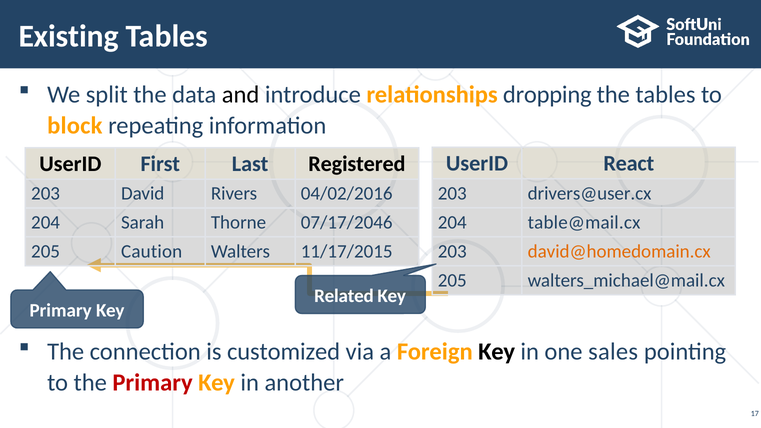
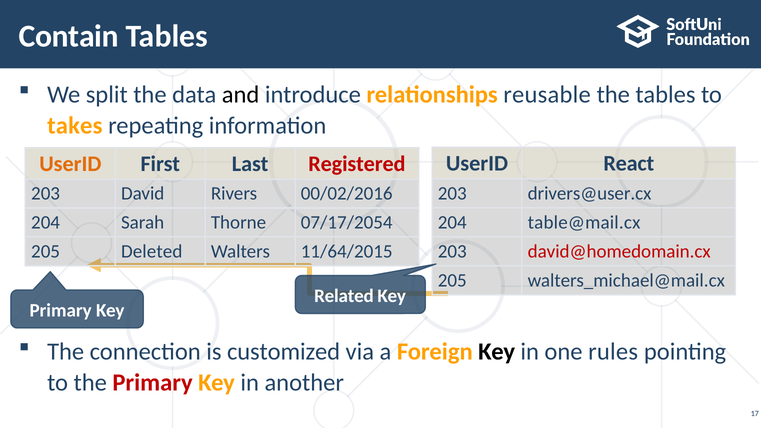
Existing: Existing -> Contain (69, 36)
dropping: dropping -> reusable (547, 95)
block: block -> takes (75, 126)
UserID colour: black -> orange (70, 164)
Registered colour: black -> red (357, 164)
04/02/2016: 04/02/2016 -> 00/02/2016 (347, 194)
07/17/2046: 07/17/2046 -> 07/17/2054 (347, 223)
david@homedomain.cx colour: orange -> red (619, 251)
Caution: Caution -> Deleted (152, 252)
11/17/2015: 11/17/2015 -> 11/64/2015 (347, 252)
sales: sales -> rules (613, 352)
